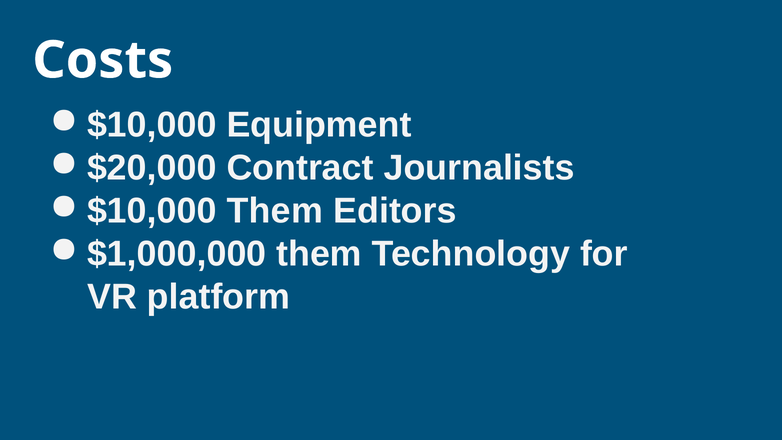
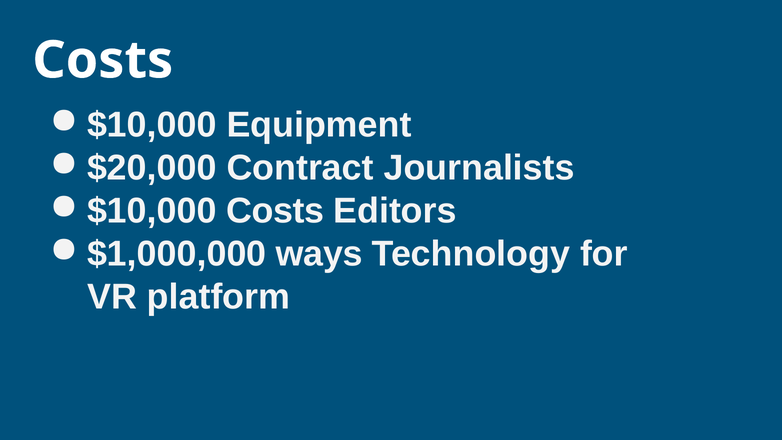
$10,000 Them: Them -> Costs (275, 211)
$1,000,000 them: them -> ways (319, 254)
